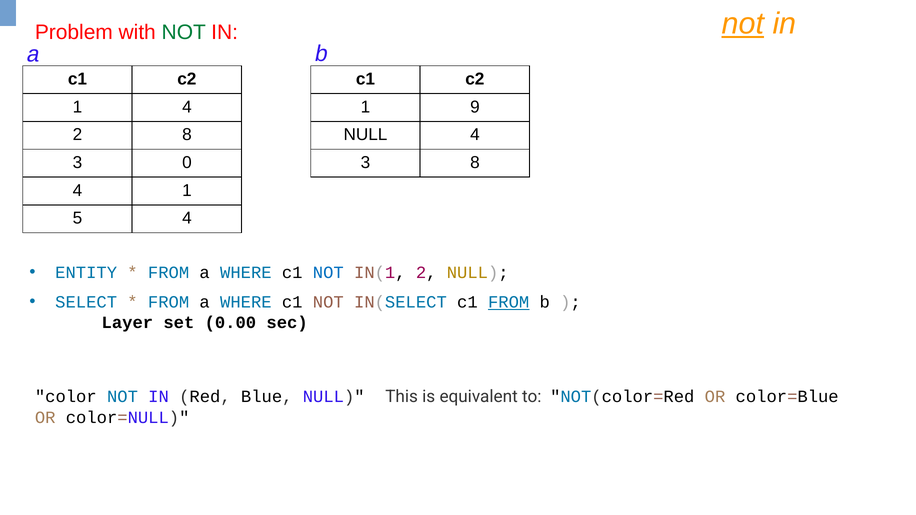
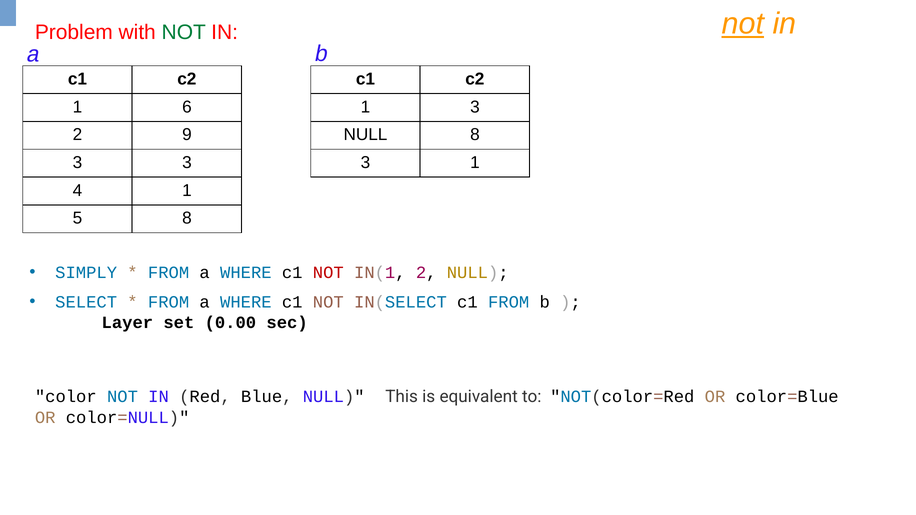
1 4: 4 -> 6 (187, 107)
1 9: 9 -> 3 (475, 107)
2 8: 8 -> 9 (187, 135)
NULL 4: 4 -> 8 (475, 135)
3 0: 0 -> 3 (187, 163)
3 8: 8 -> 1 (475, 163)
5 4: 4 -> 8 (187, 218)
ENTITY: ENTITY -> SIMPLY (86, 272)
NOT colour: blue -> red (328, 272)
FROM underline: present -> none (509, 302)
